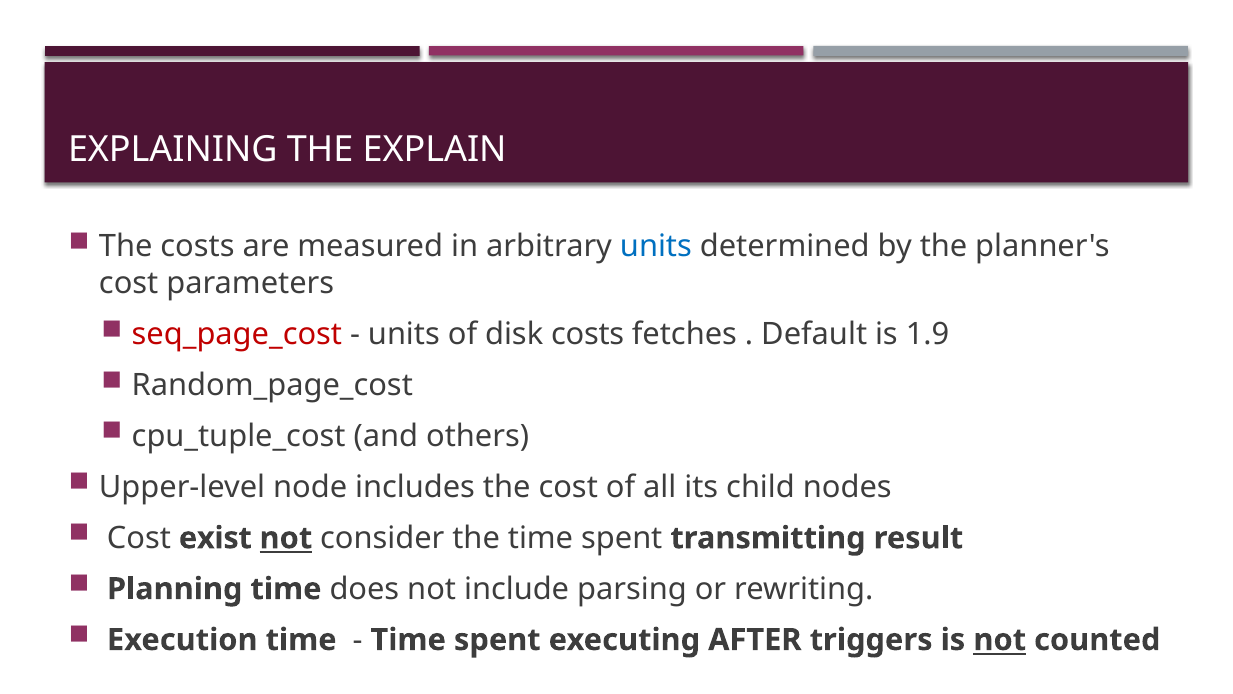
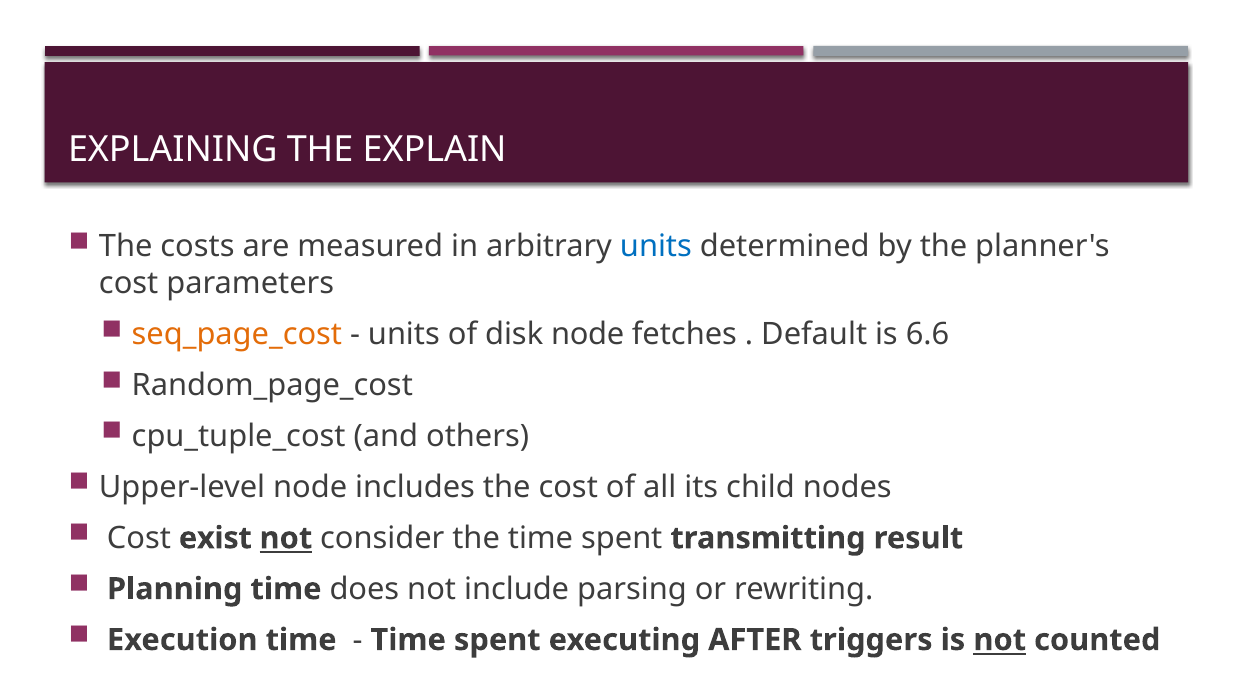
seq_page_cost colour: red -> orange (237, 334)
disk costs: costs -> node (588, 334)
1.9: 1.9 -> 6.6 (928, 334)
